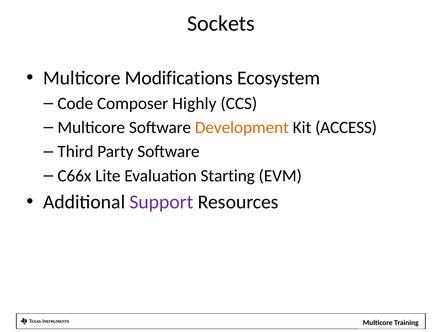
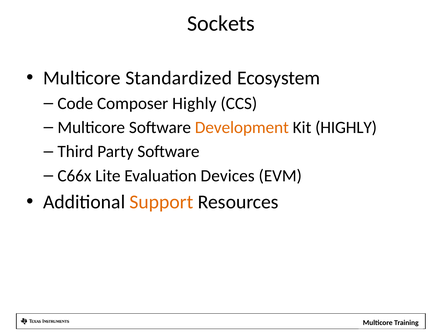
Modifications: Modifications -> Standardized (179, 78)
Kit ACCESS: ACCESS -> HIGHLY (346, 127)
Starting: Starting -> Devices (228, 175)
Support colour: purple -> orange (162, 202)
